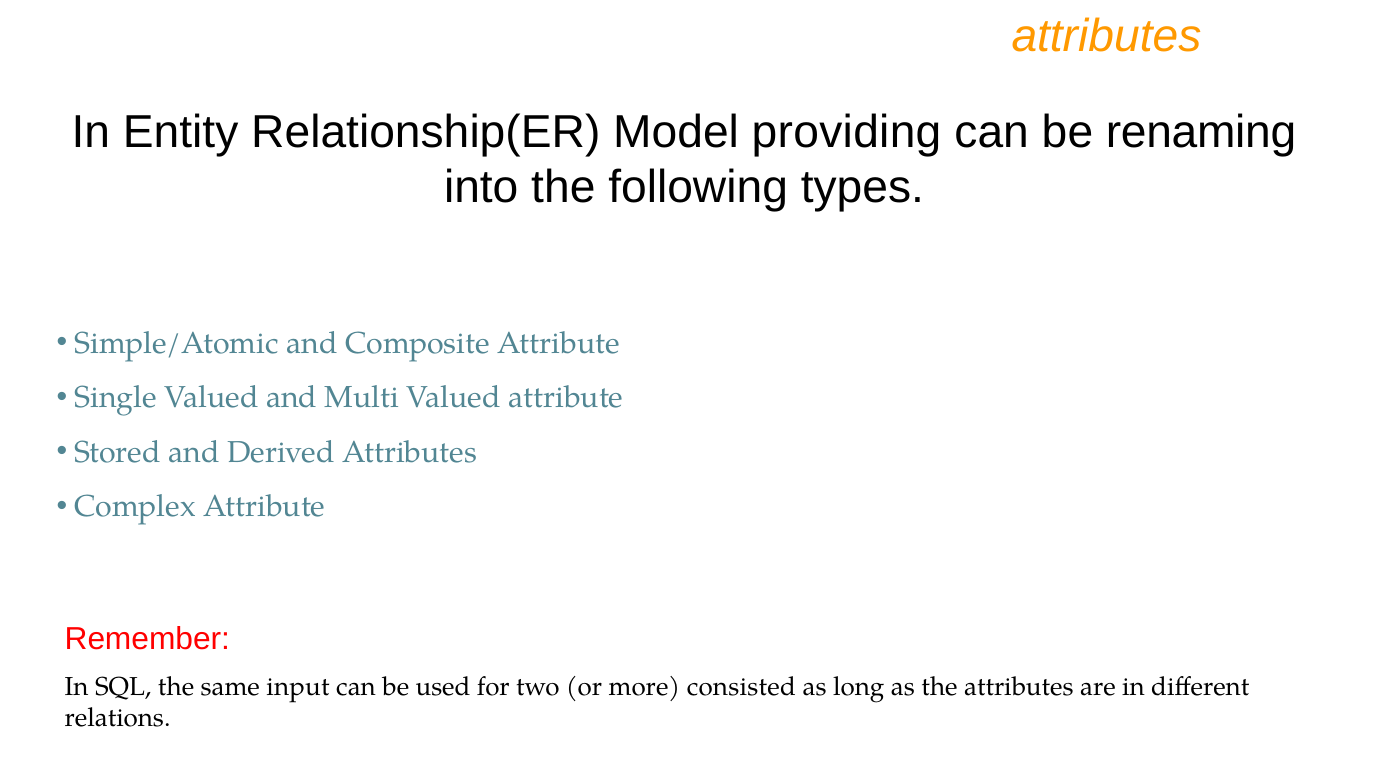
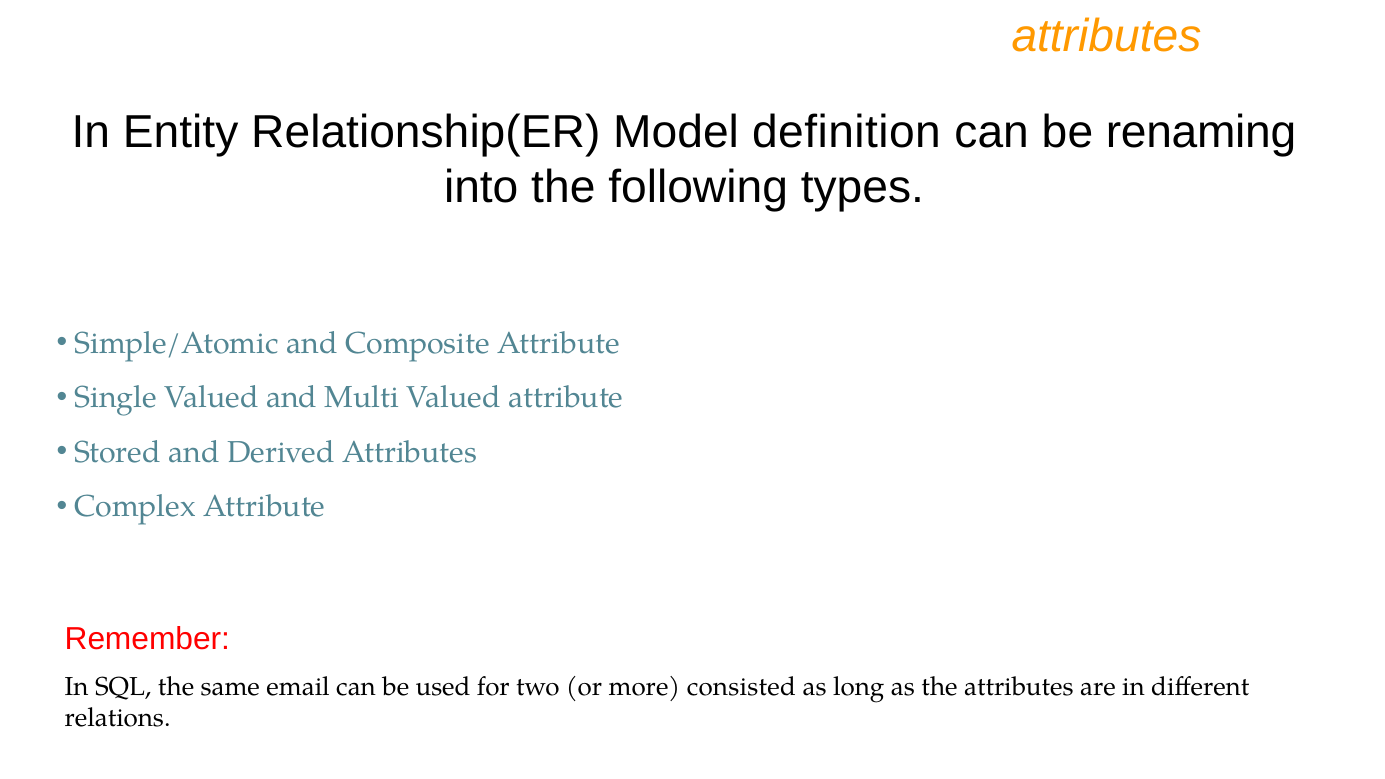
providing: providing -> definition (846, 132)
input: input -> email (298, 687)
